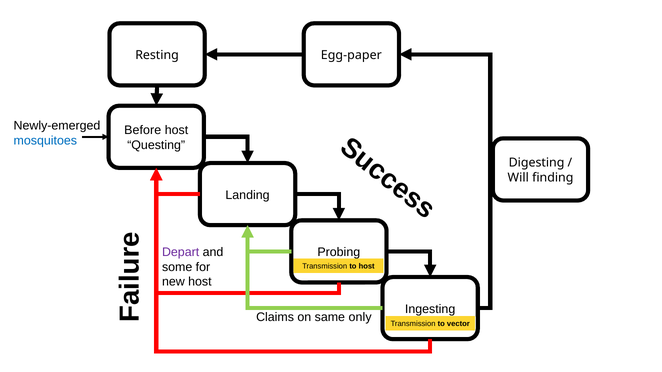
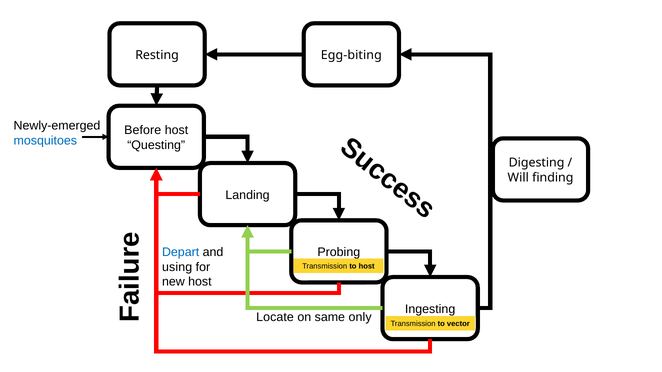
Egg-paper: Egg-paper -> Egg-biting (351, 55)
Depart colour: purple -> blue (181, 252)
some: some -> using (177, 267)
Claims: Claims -> Locate (275, 318)
